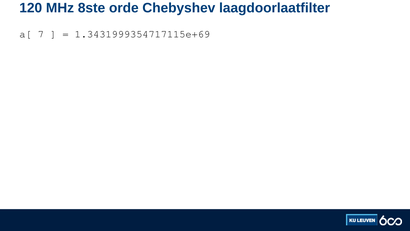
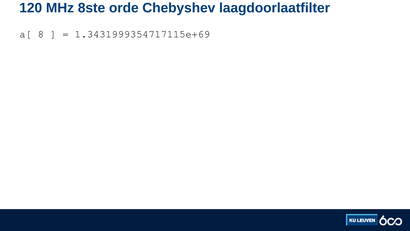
7: 7 -> 8 (41, 34)
